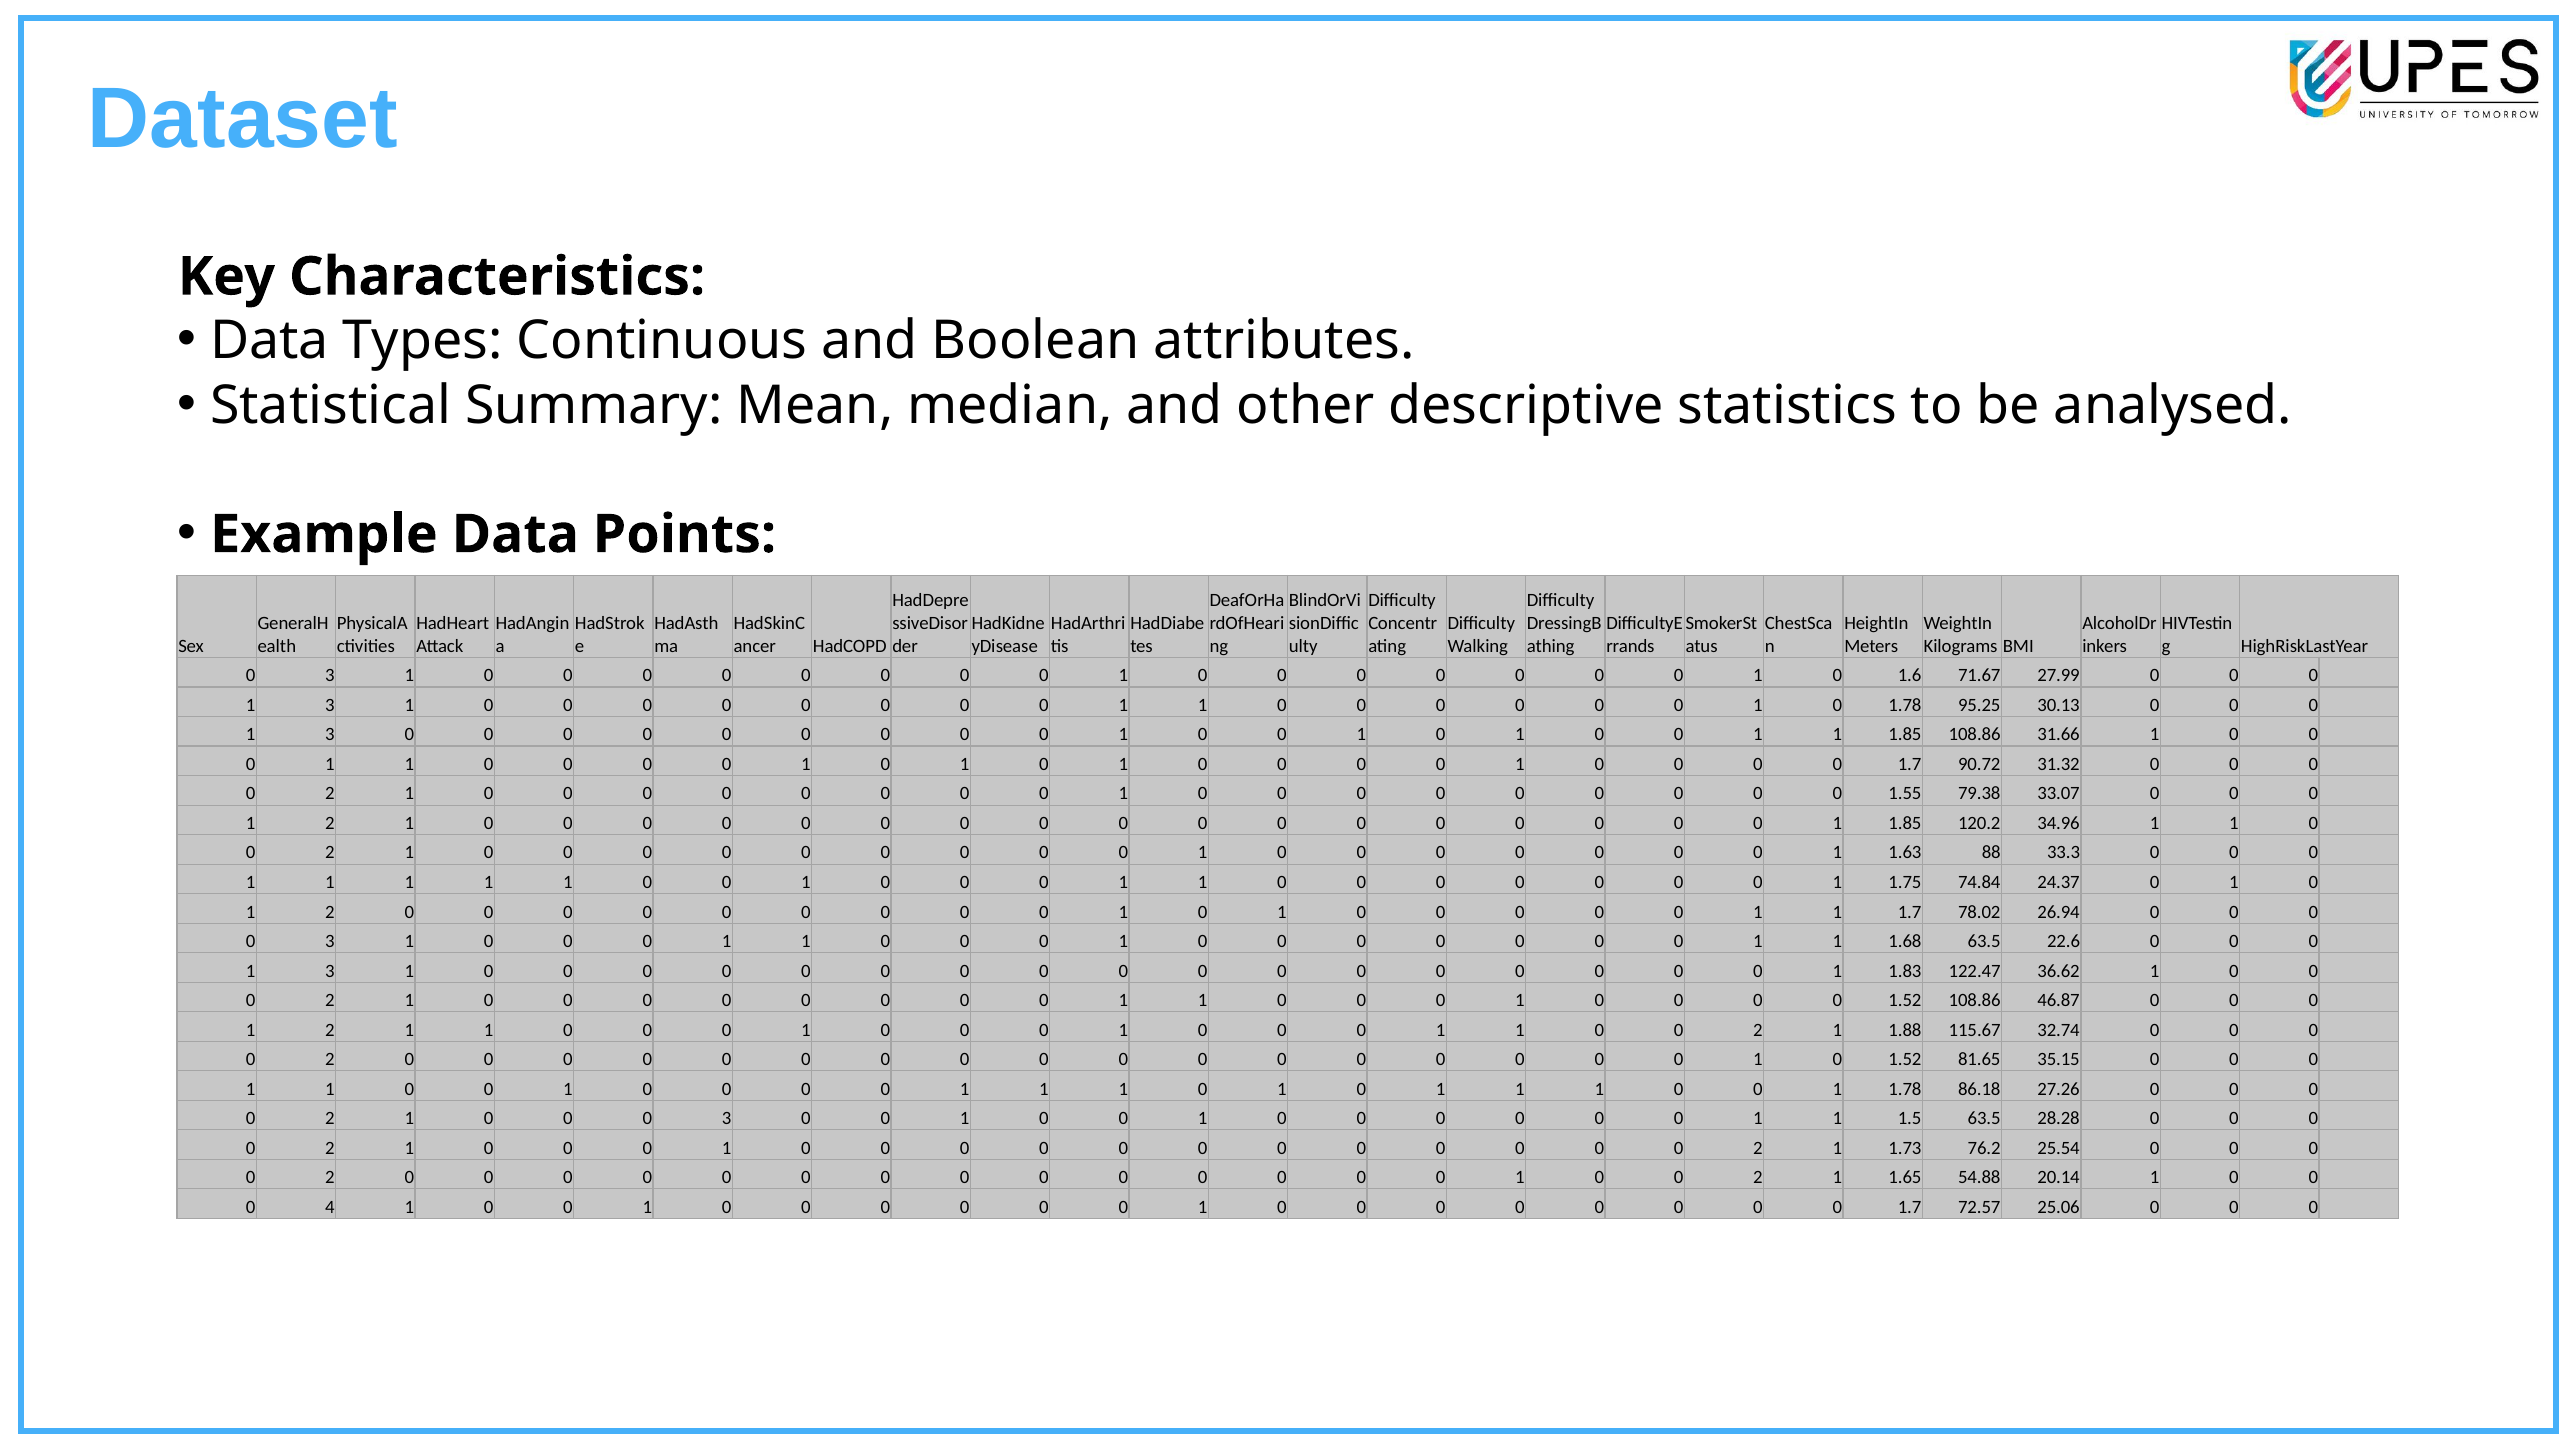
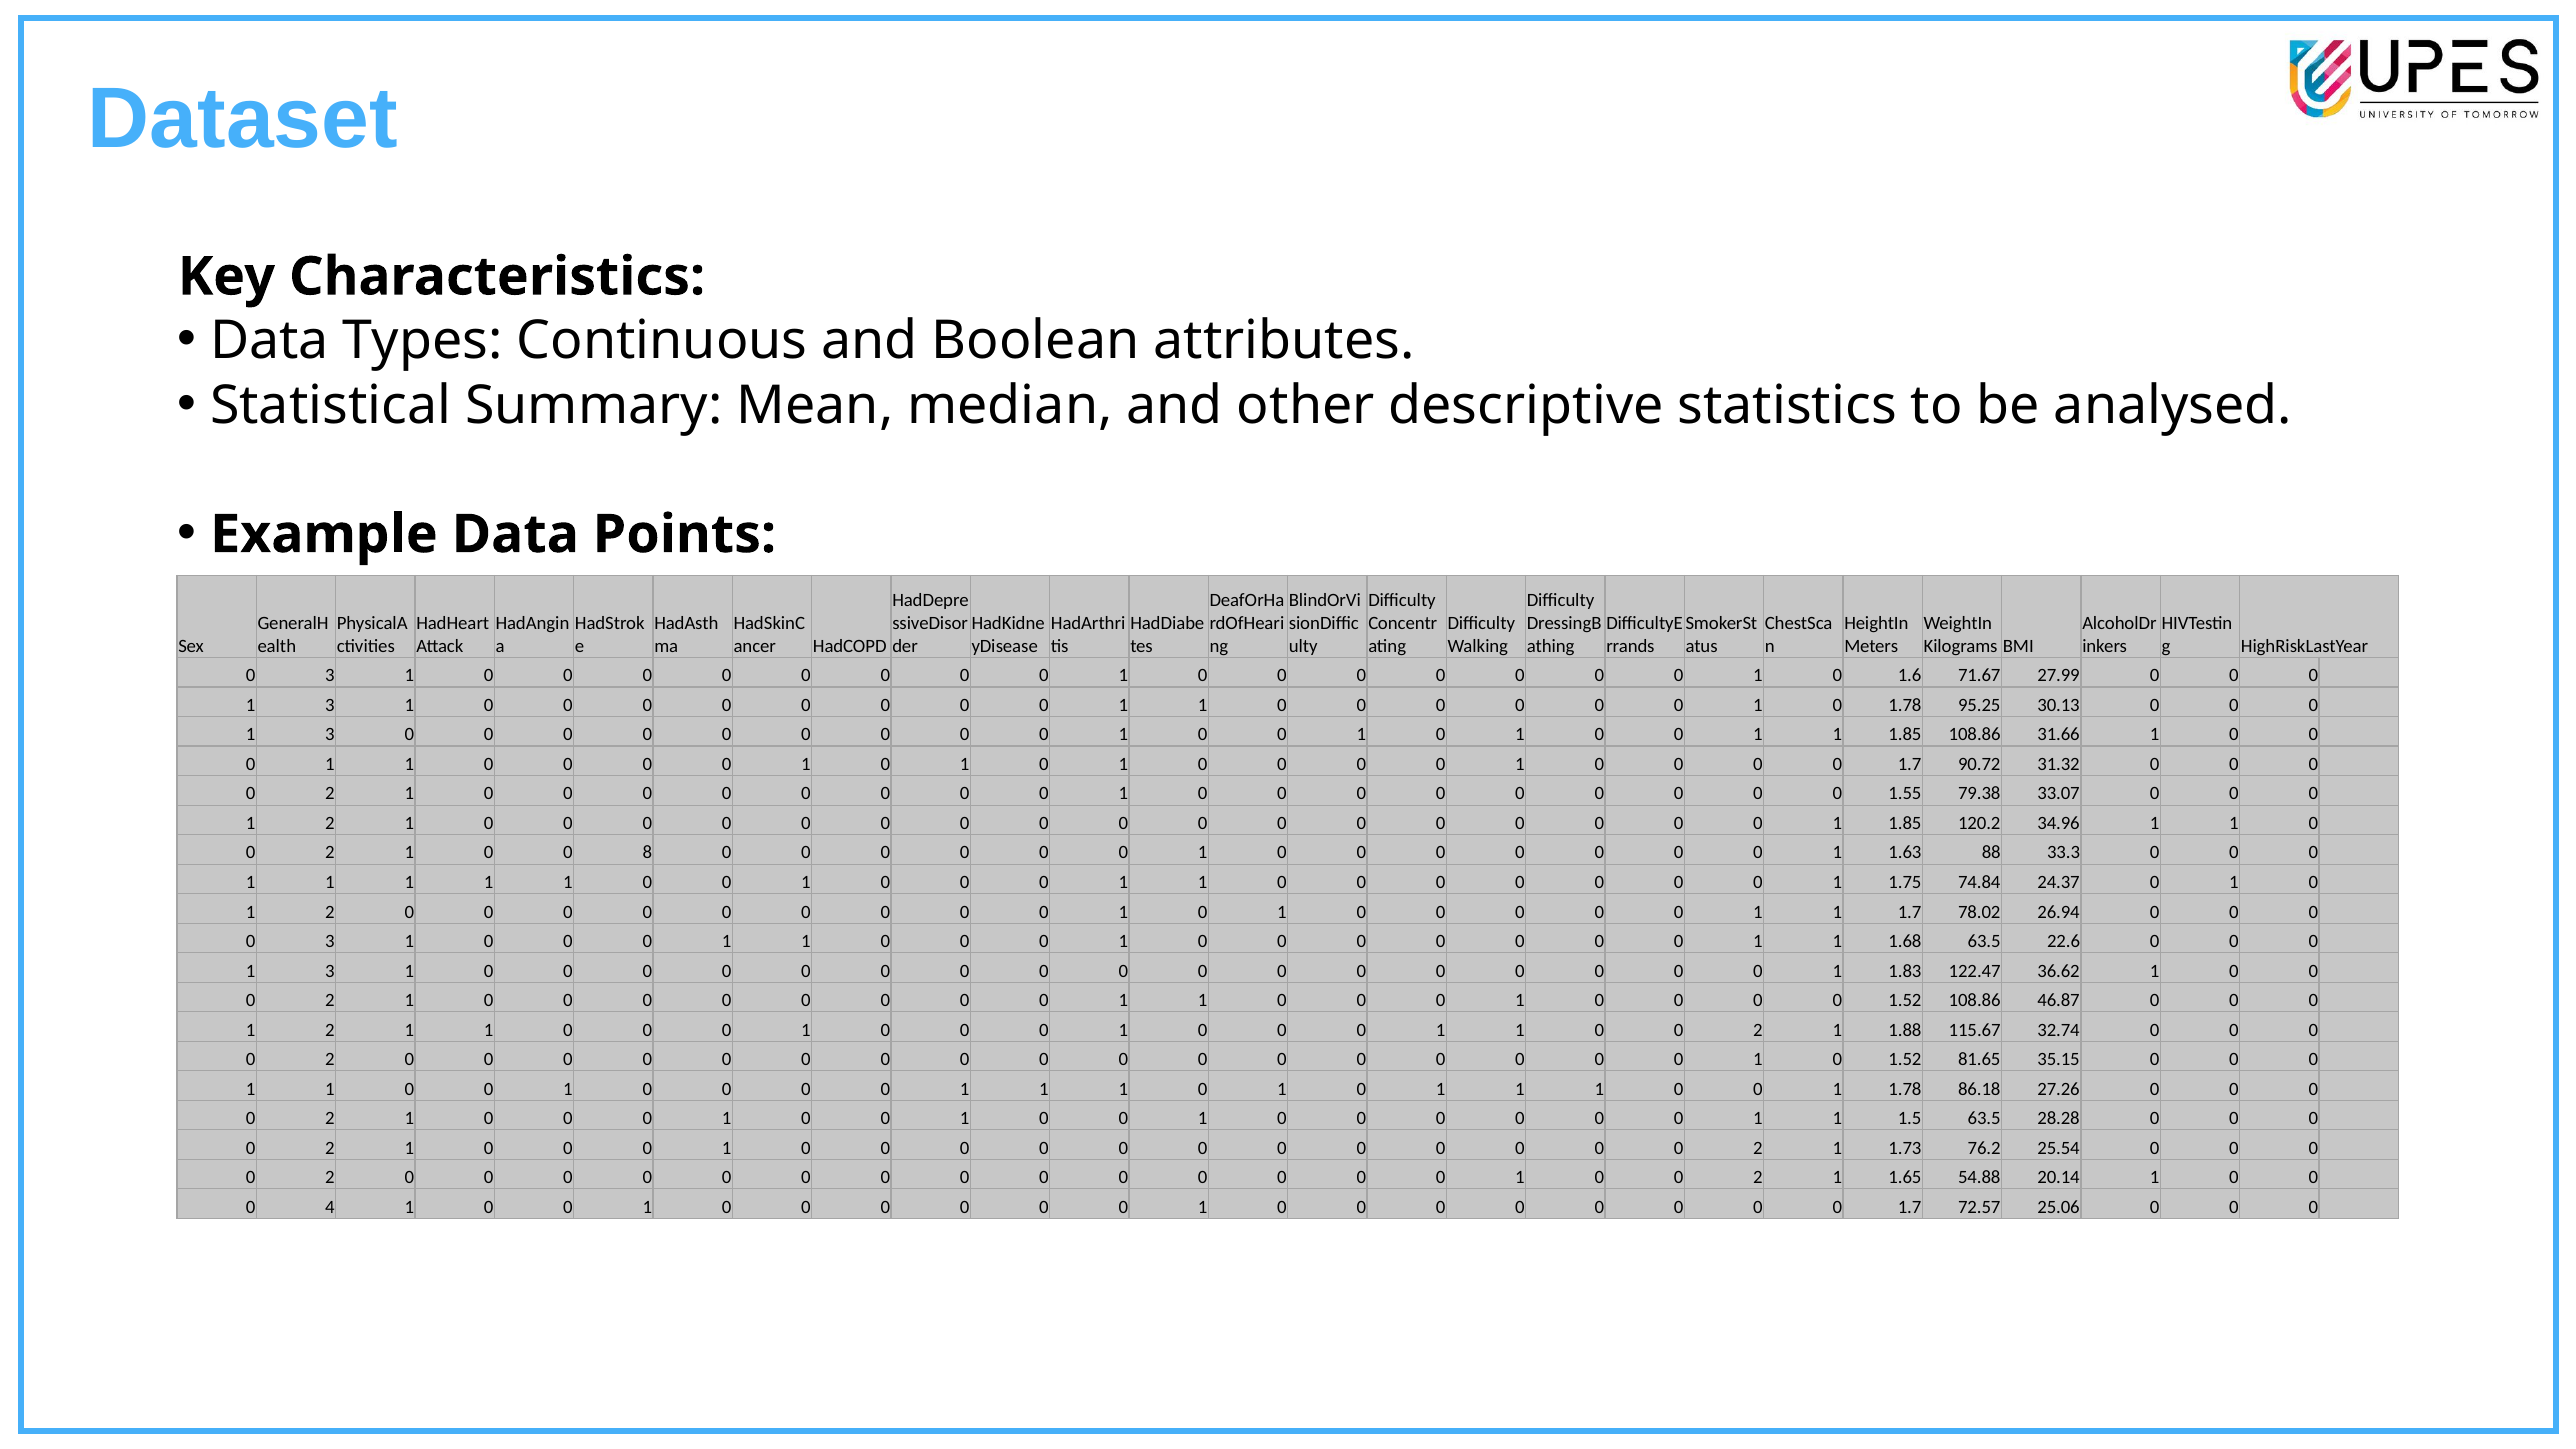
0: 0 -> 8 (647, 853)
3: 3 -> 1 (727, 1118)
